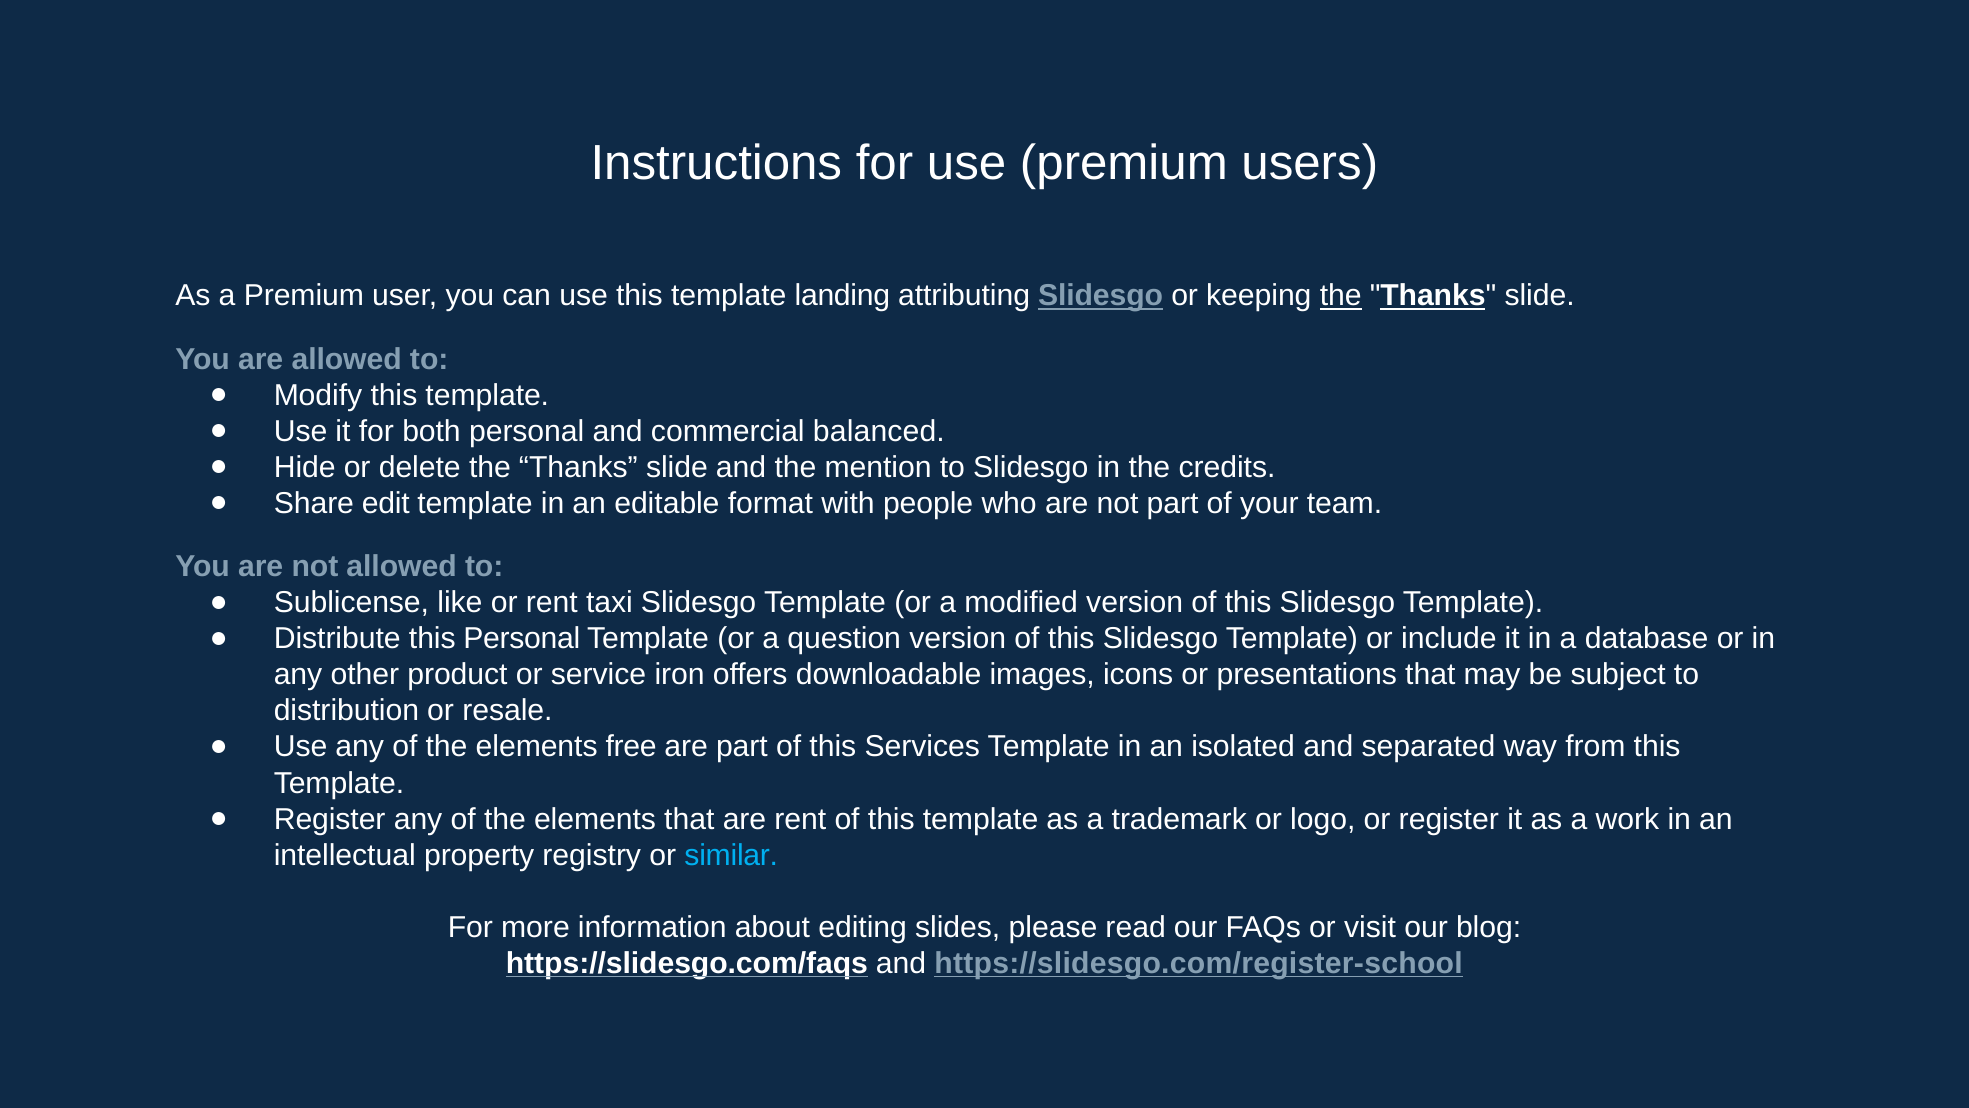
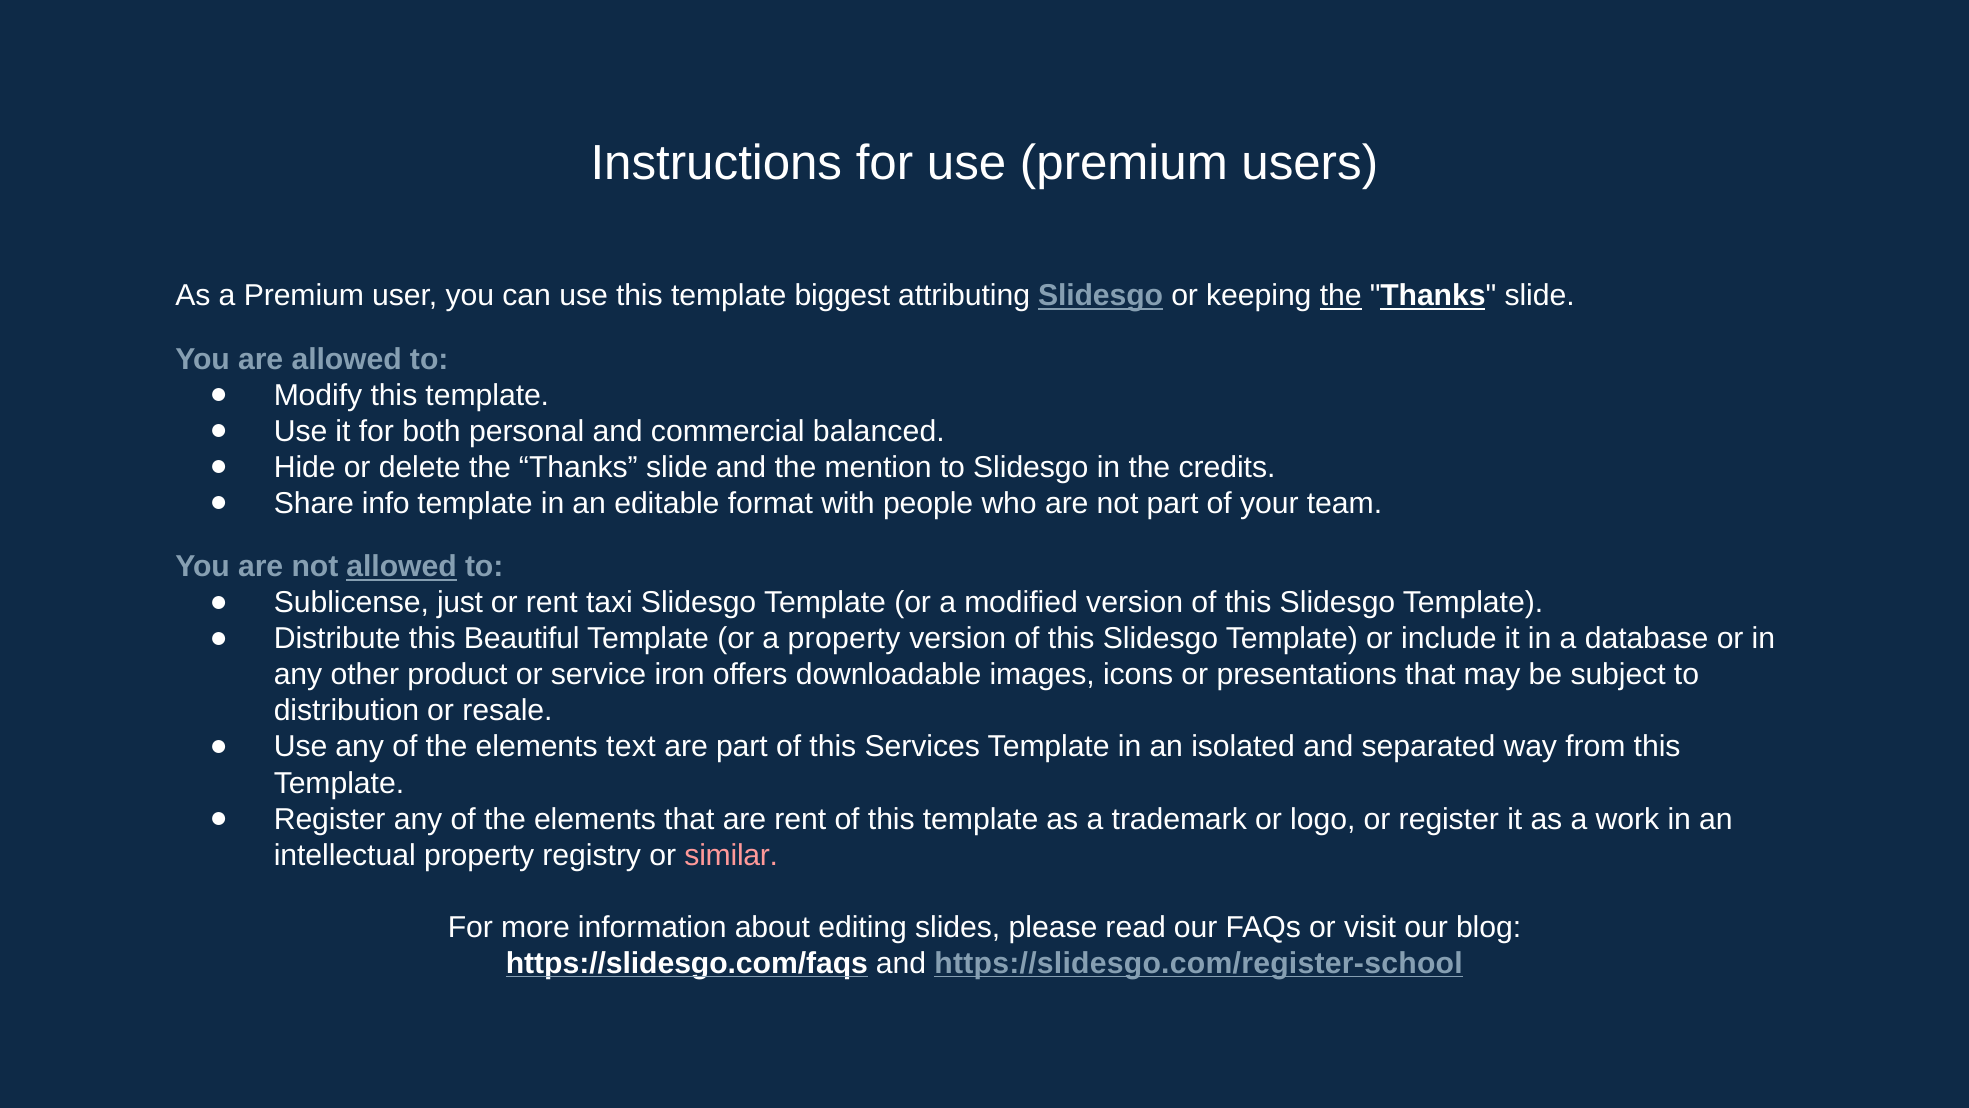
landing: landing -> biggest (842, 296)
edit: edit -> info (386, 503)
allowed underline: none -> present (402, 566)
like: like -> just (460, 603)
this Personal: Personal -> Beautiful (522, 639)
a question: question -> property (844, 639)
free: free -> text (631, 747)
similar colour: light blue -> pink (731, 855)
